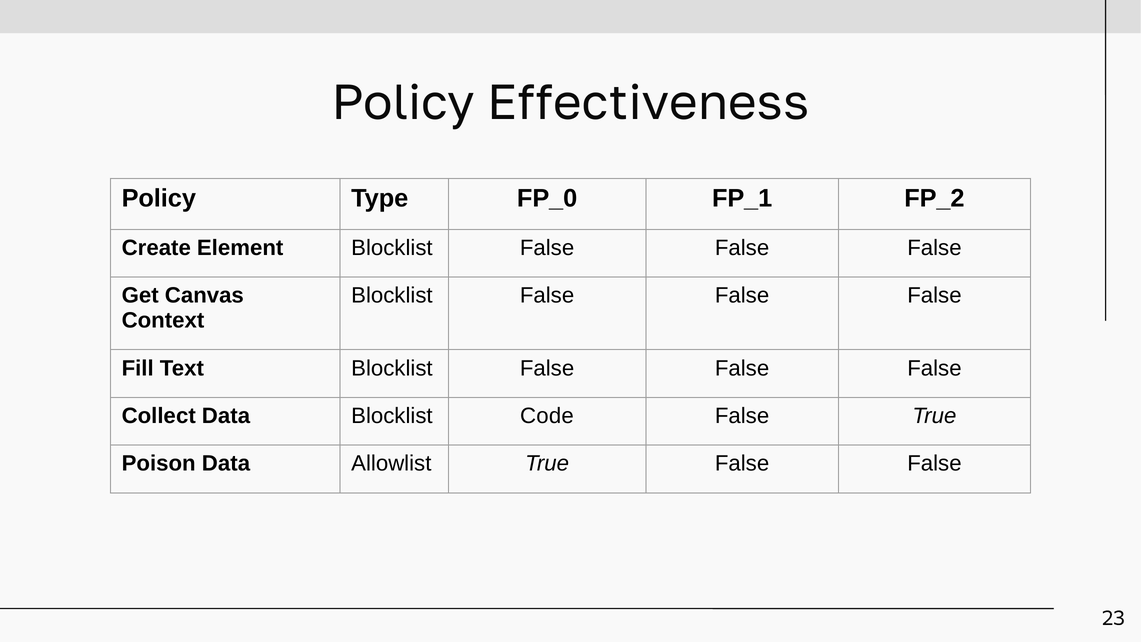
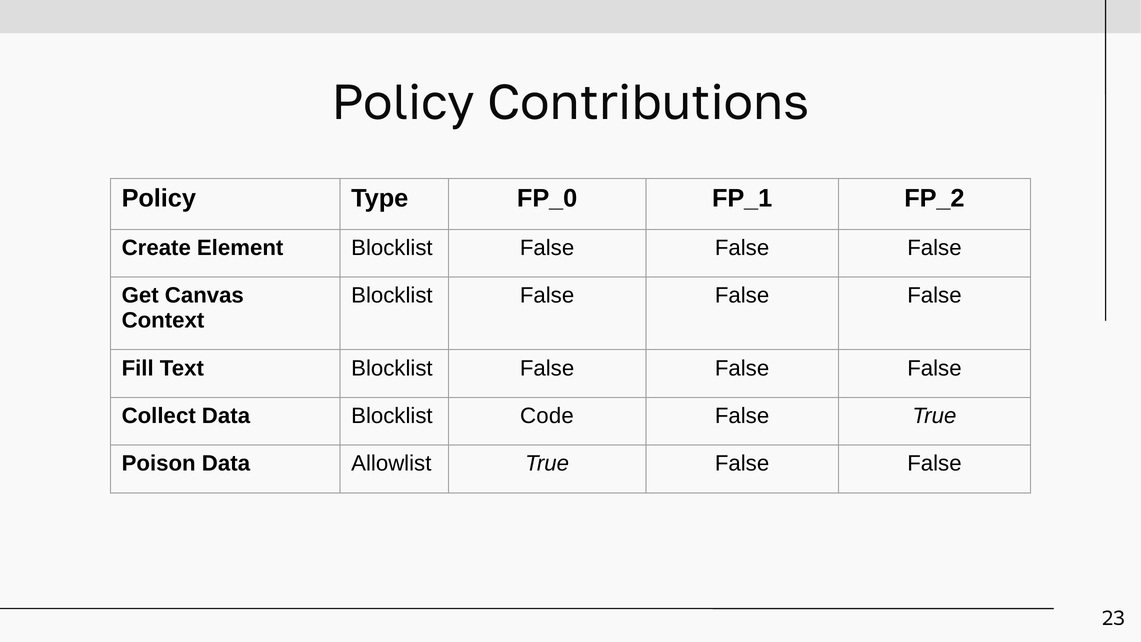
Effectiveness: Effectiveness -> Contributions (648, 103)
